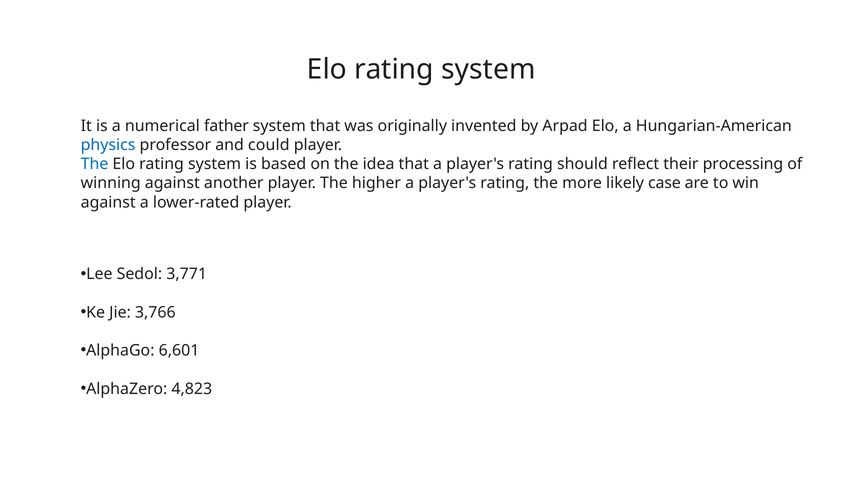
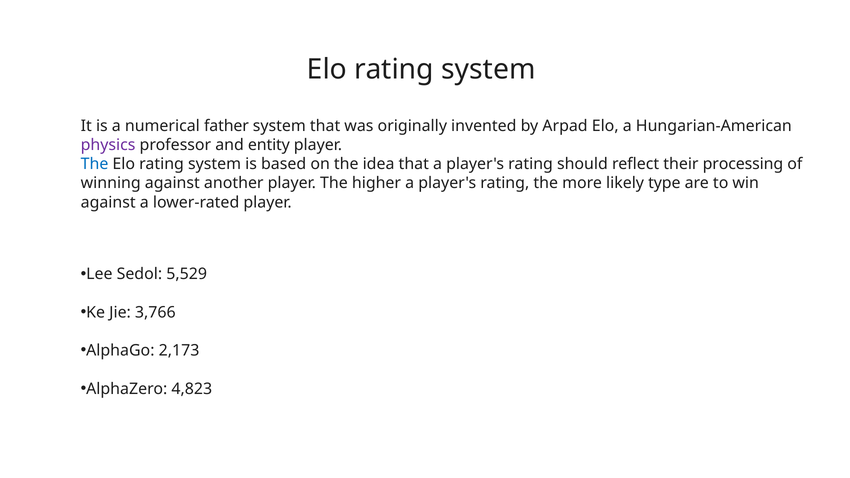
physics colour: blue -> purple (108, 145)
could: could -> entity (269, 145)
case: case -> type (664, 183)
3,771: 3,771 -> 5,529 (187, 274)
6,601: 6,601 -> 2,173 (179, 351)
